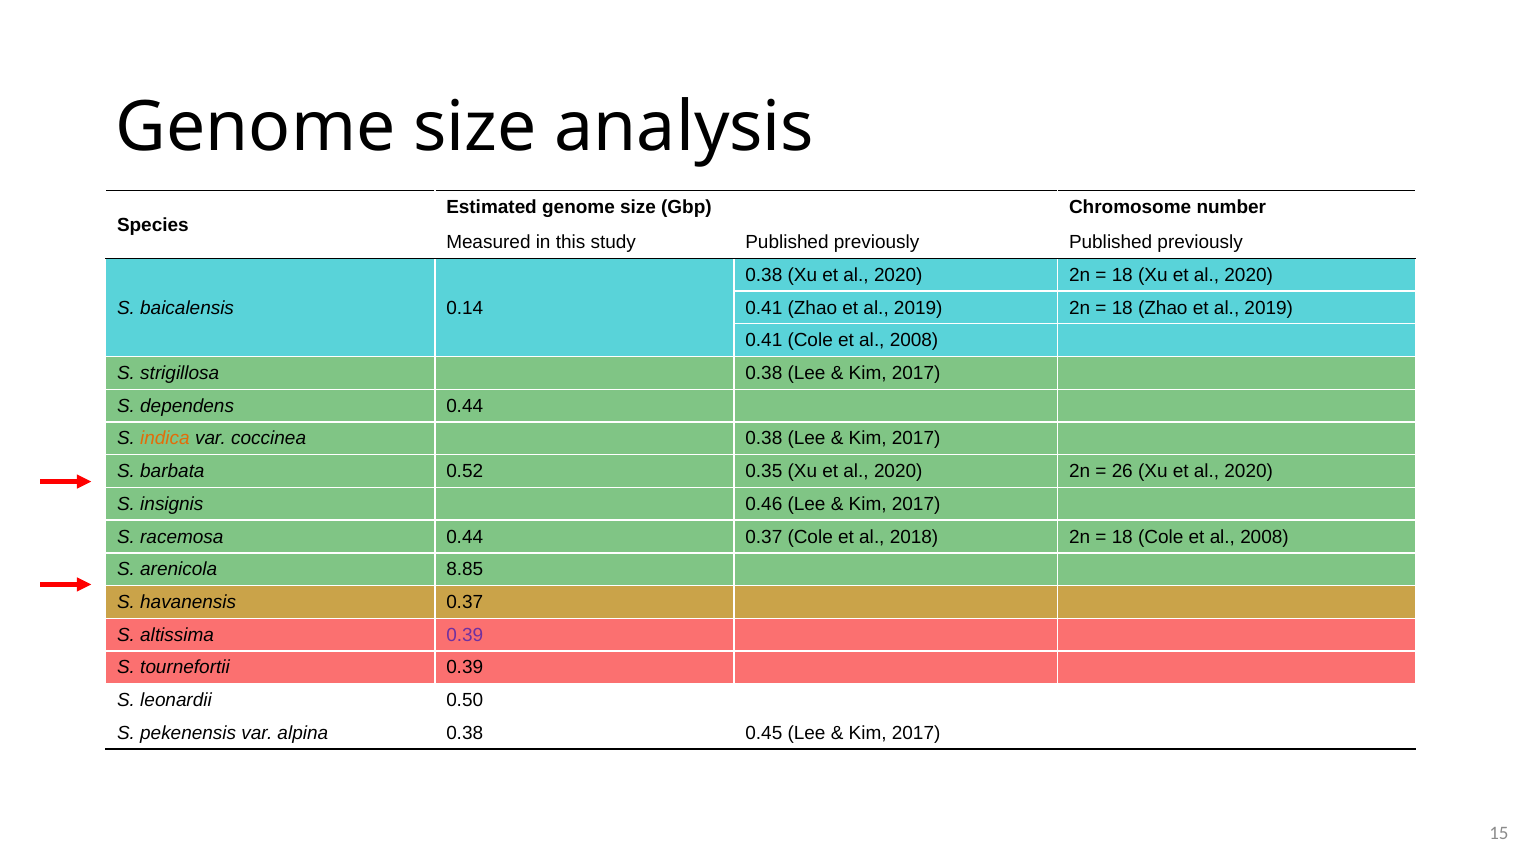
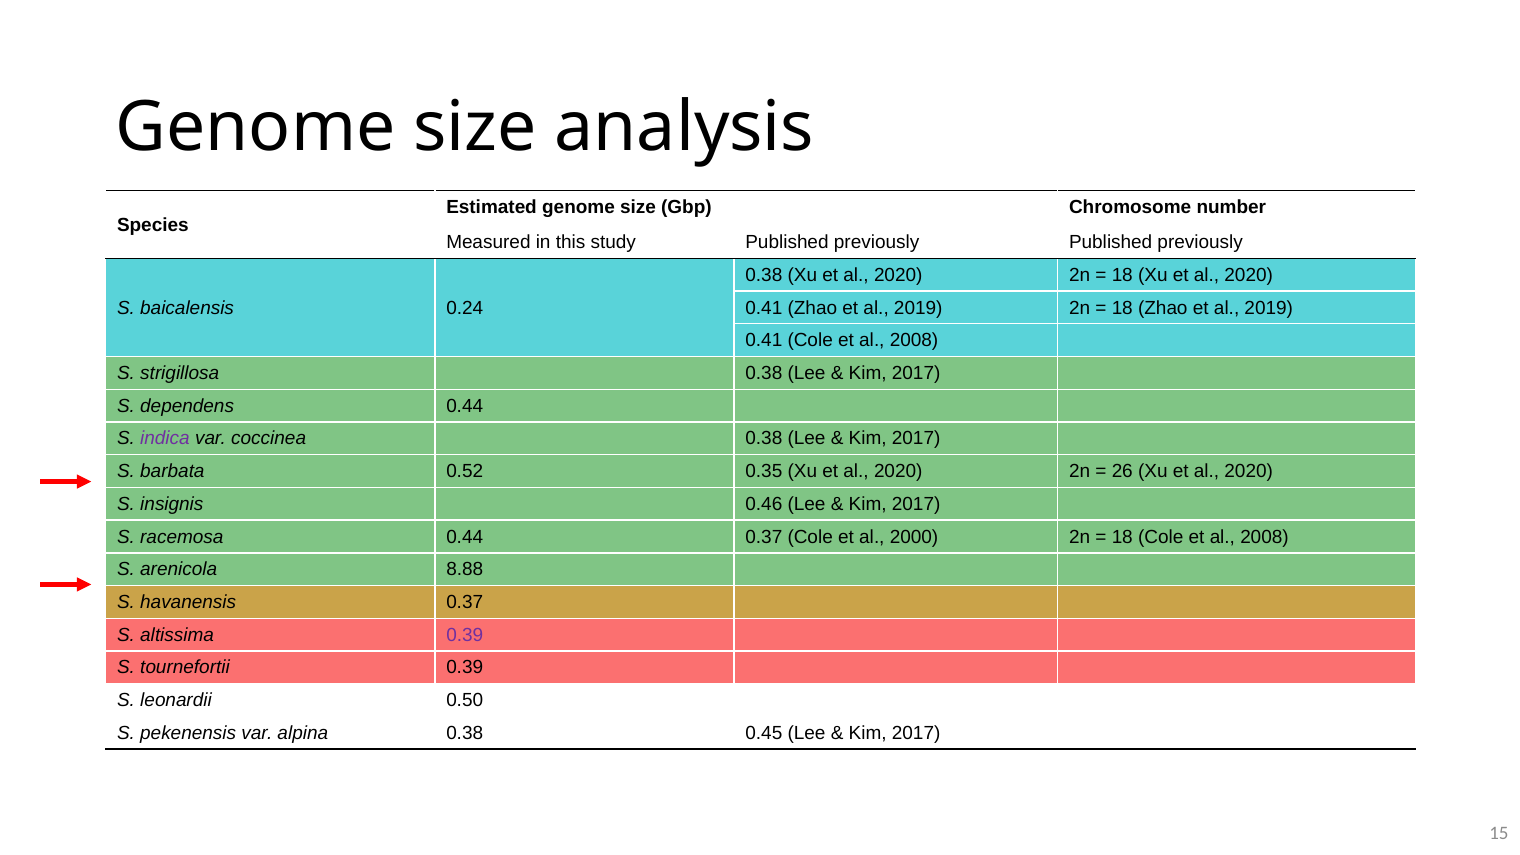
0.14: 0.14 -> 0.24 (465, 308)
indica colour: orange -> purple (165, 439)
2018: 2018 -> 2000 (914, 537)
8.85: 8.85 -> 8.88 (465, 570)
